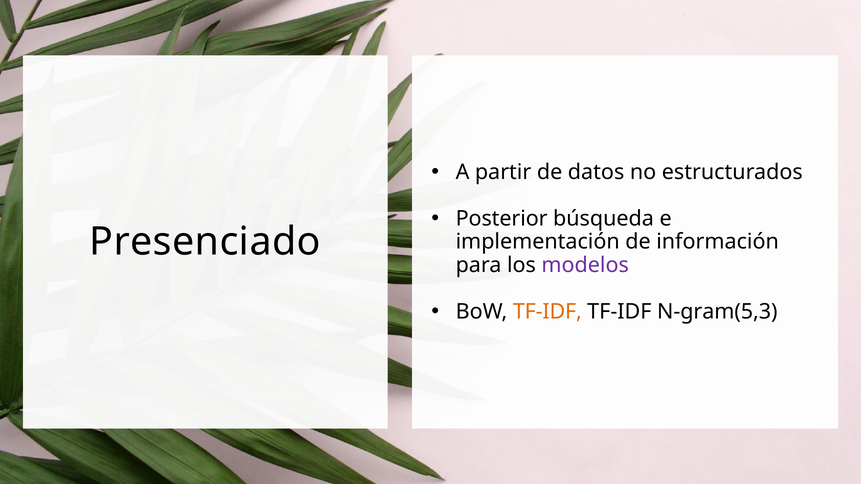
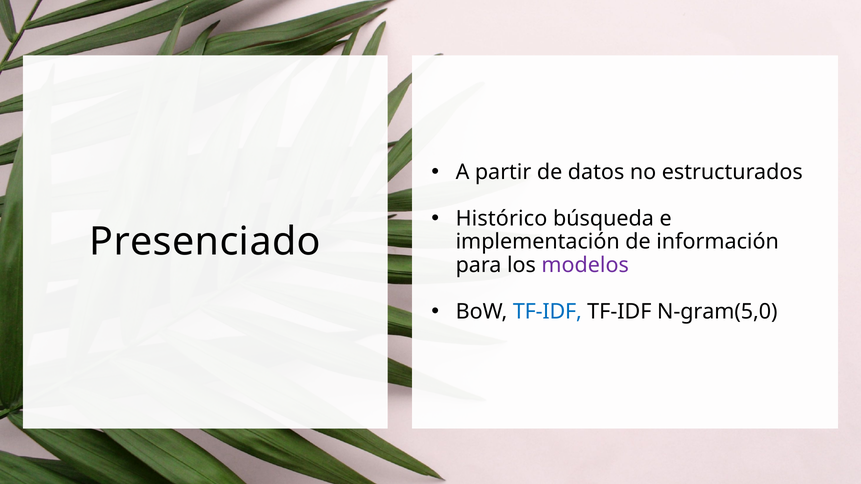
Posterior: Posterior -> Histórico (501, 219)
TF-IDF colour: orange -> blue (547, 312)
N-gram(5,3: N-gram(5,3 -> N-gram(5,0 (717, 312)
